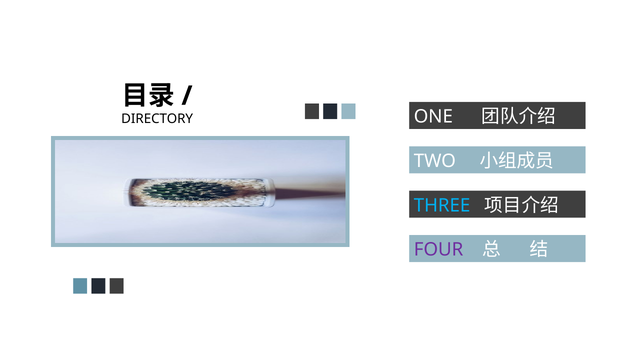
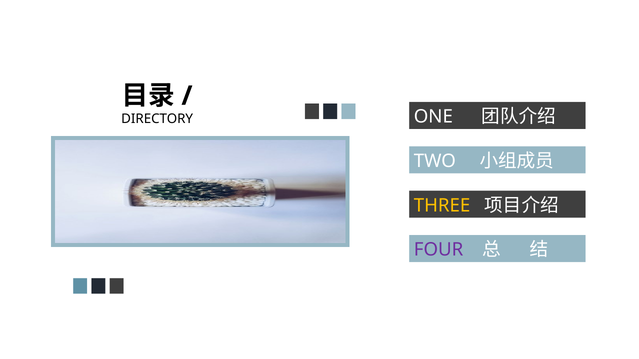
THREE colour: light blue -> yellow (442, 206)
